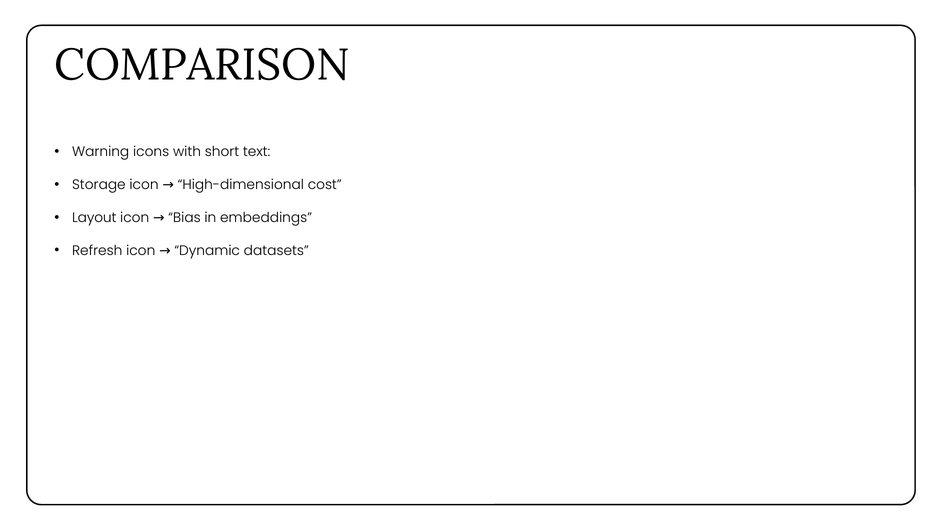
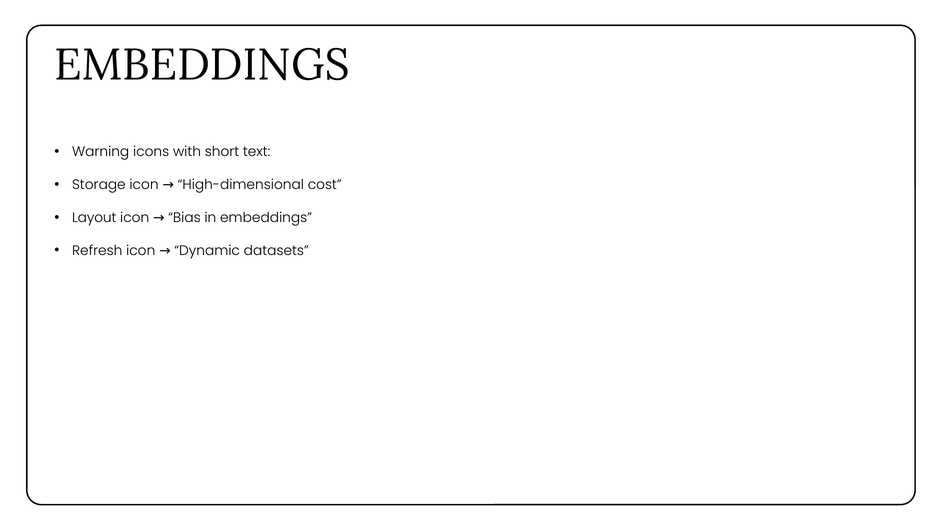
COMPARISON: COMPARISON -> EMBEDDINGS (202, 65)
